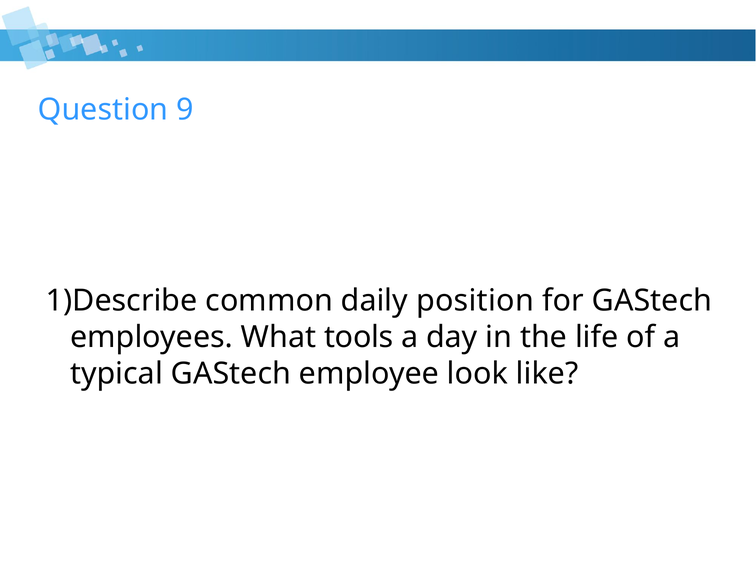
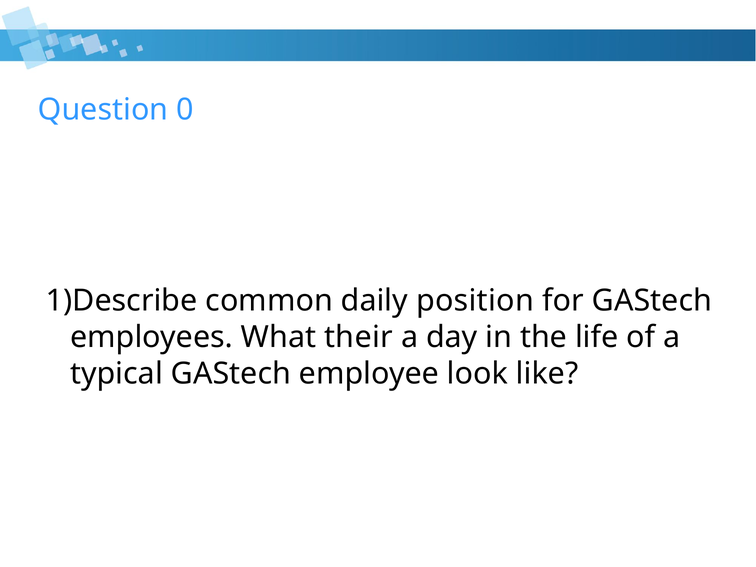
9: 9 -> 0 (185, 110)
tools: tools -> their (358, 337)
